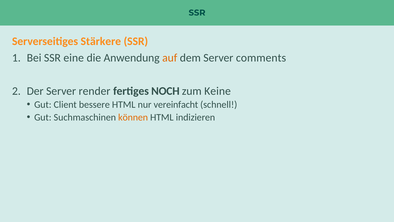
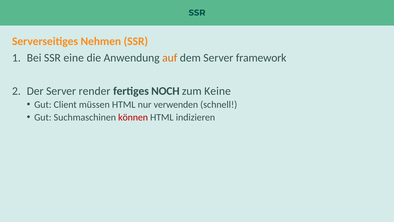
Stärkere: Stärkere -> Nehmen (101, 41)
comments: comments -> framework (261, 58)
bessere: bessere -> müssen (94, 104)
vereinfacht: vereinfacht -> verwenden (176, 104)
können colour: orange -> red (133, 117)
